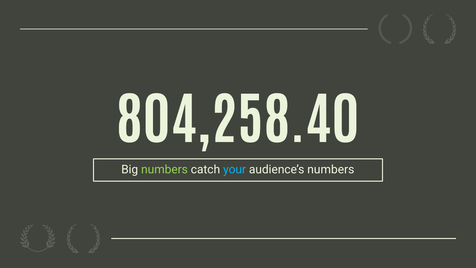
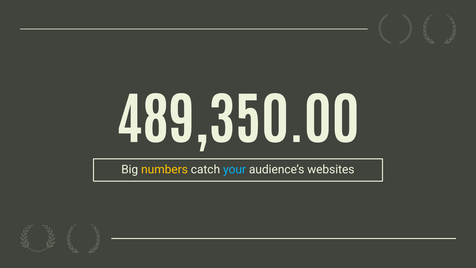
804,258.40: 804,258.40 -> 489,350.00 (238, 123)
numbers colour: light green -> yellow (165, 170)
audience’s numbers: numbers -> websites (331, 170)
